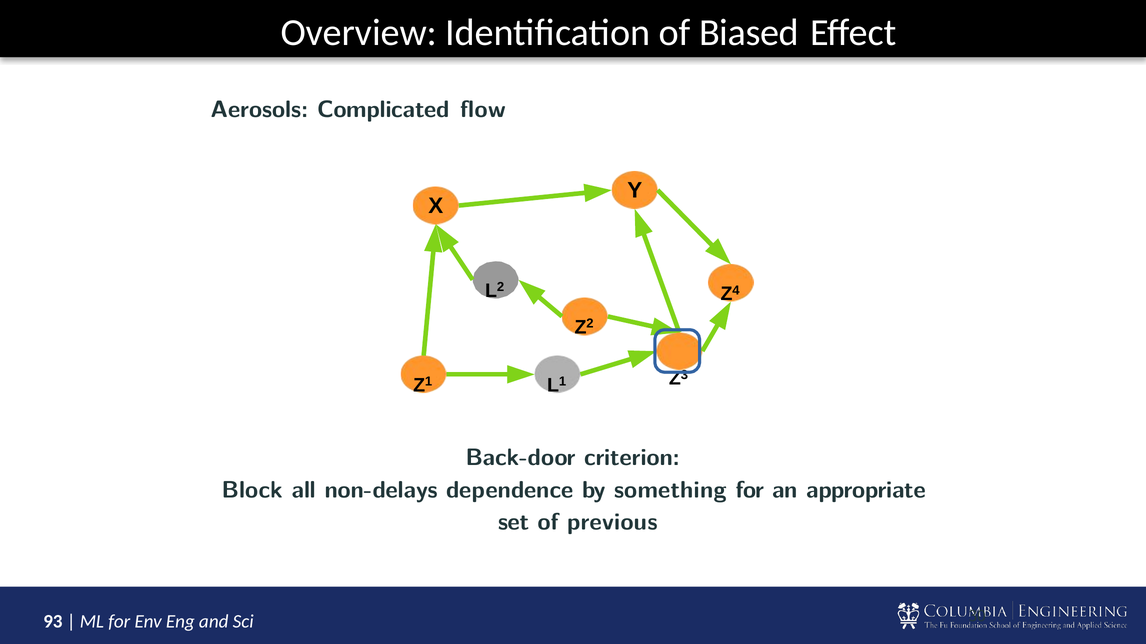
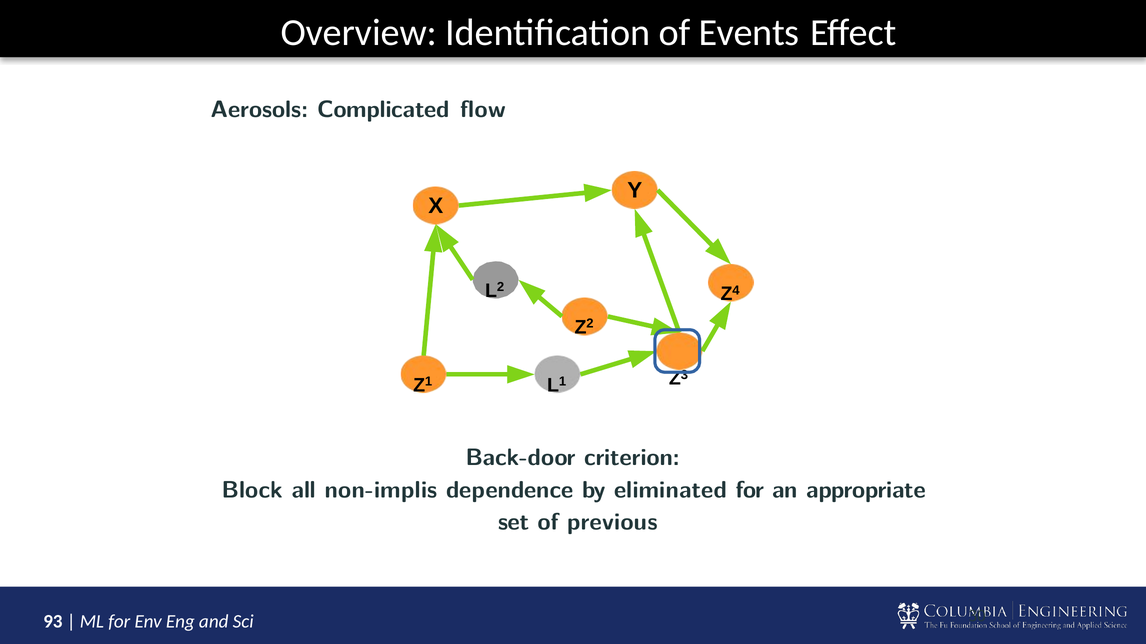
Biased: Biased -> Events (749, 32)
non-delays: non-delays -> non-implis (381, 490)
something: something -> eliminated (670, 490)
